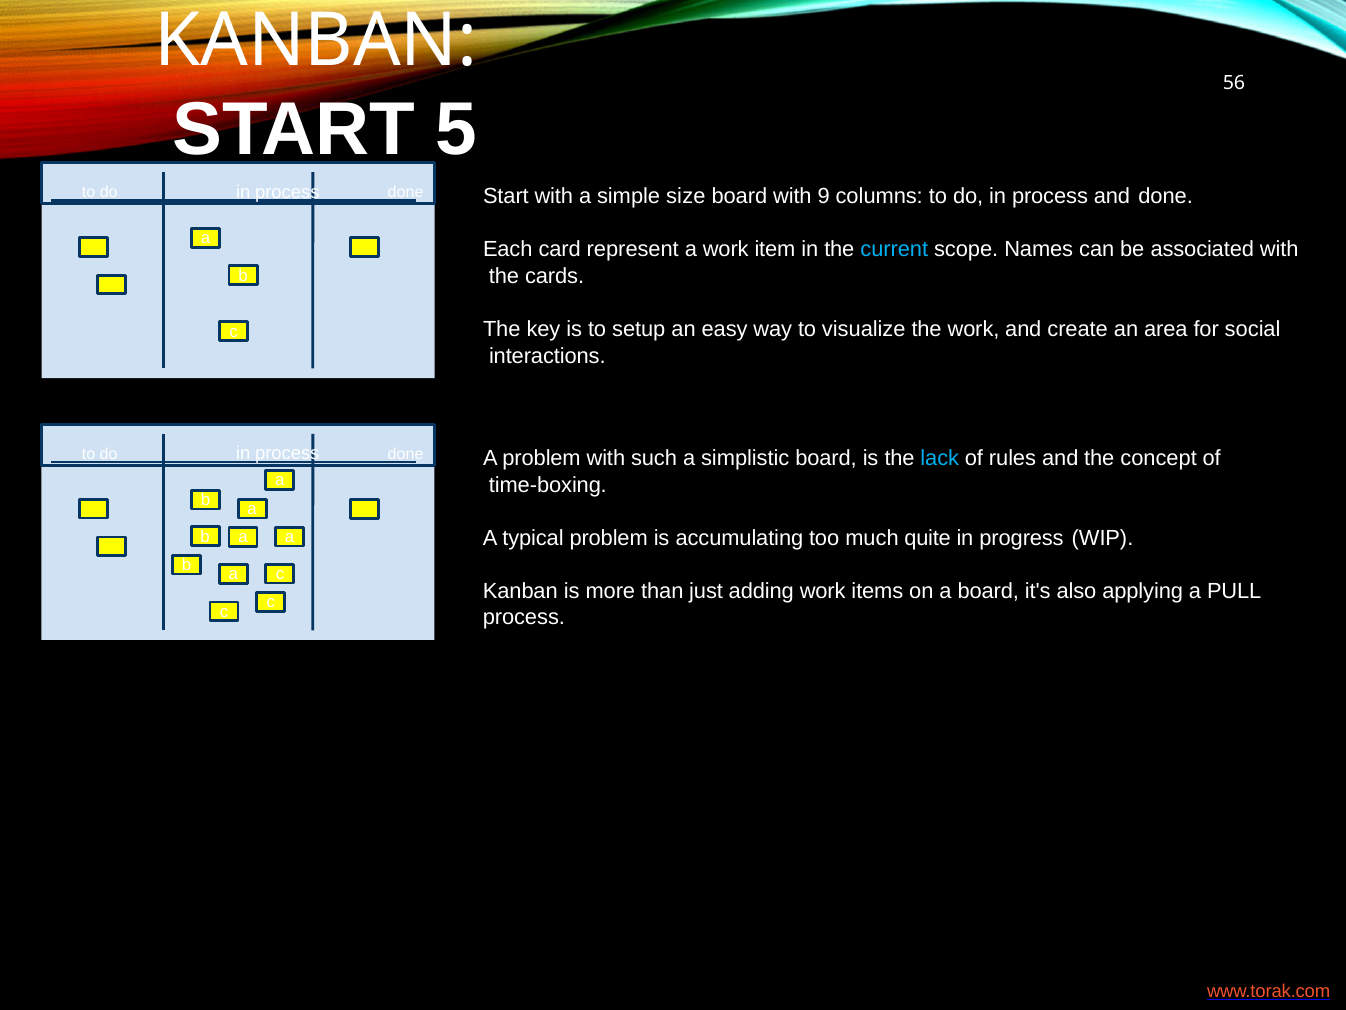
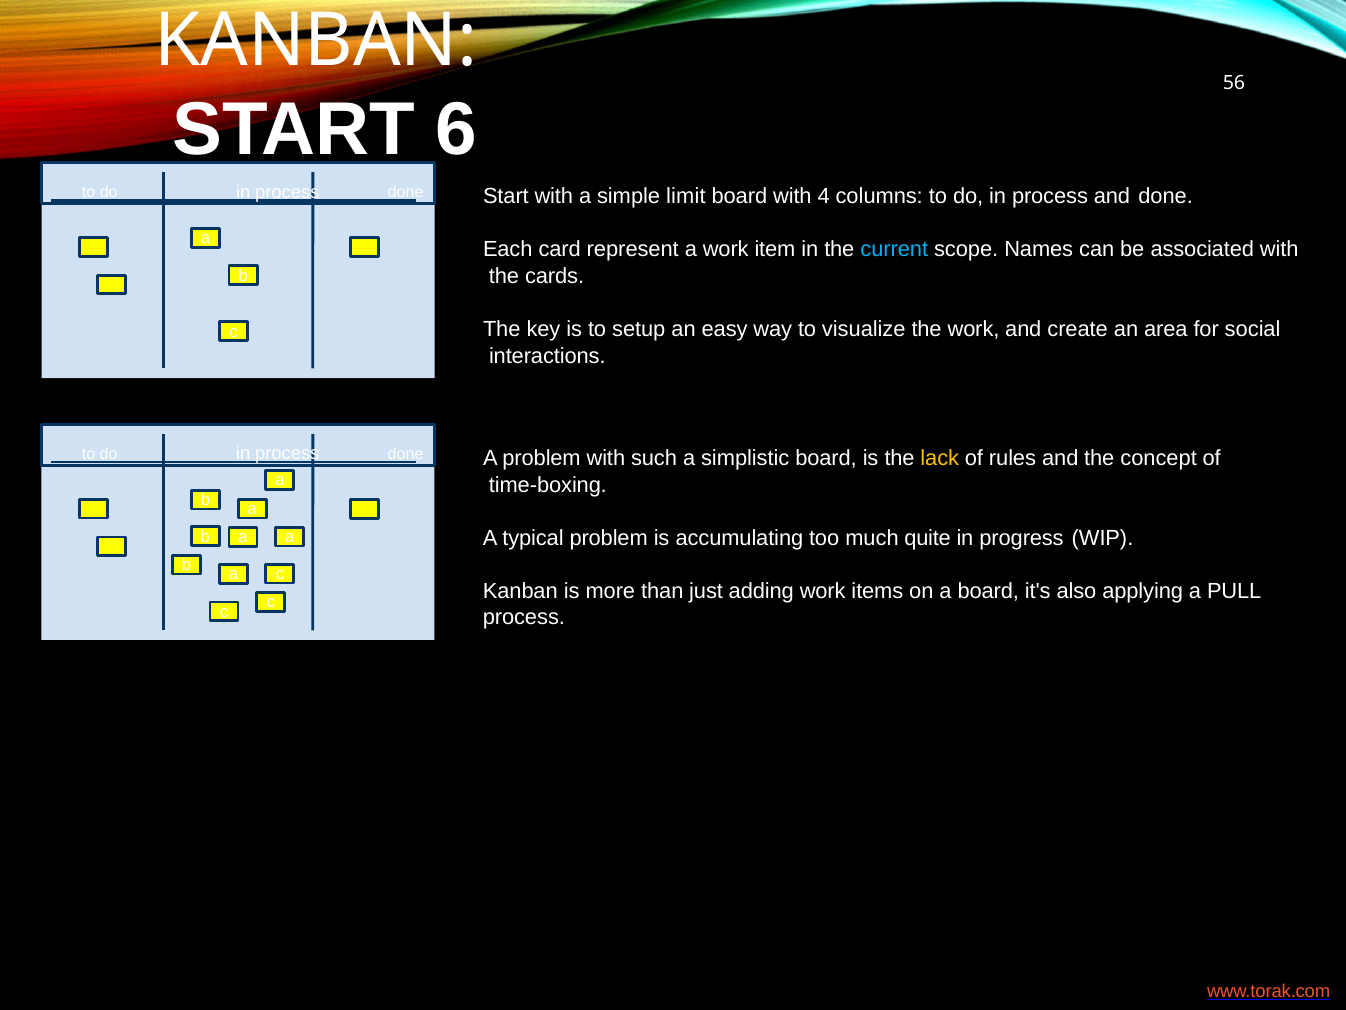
5: 5 -> 6 (457, 130)
size: size -> limit (686, 197)
9: 9 -> 4 (824, 197)
lack colour: light blue -> yellow (940, 458)
